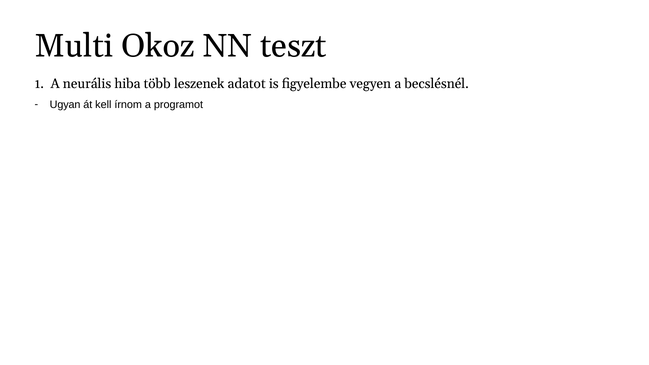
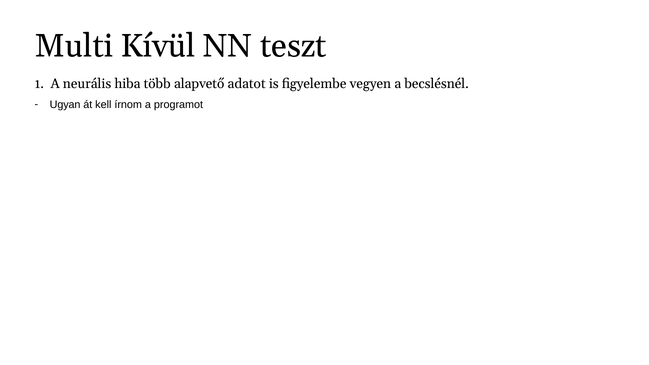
Okoz: Okoz -> Kívül (158, 46)
leszenek: leszenek -> alapvető (199, 84)
